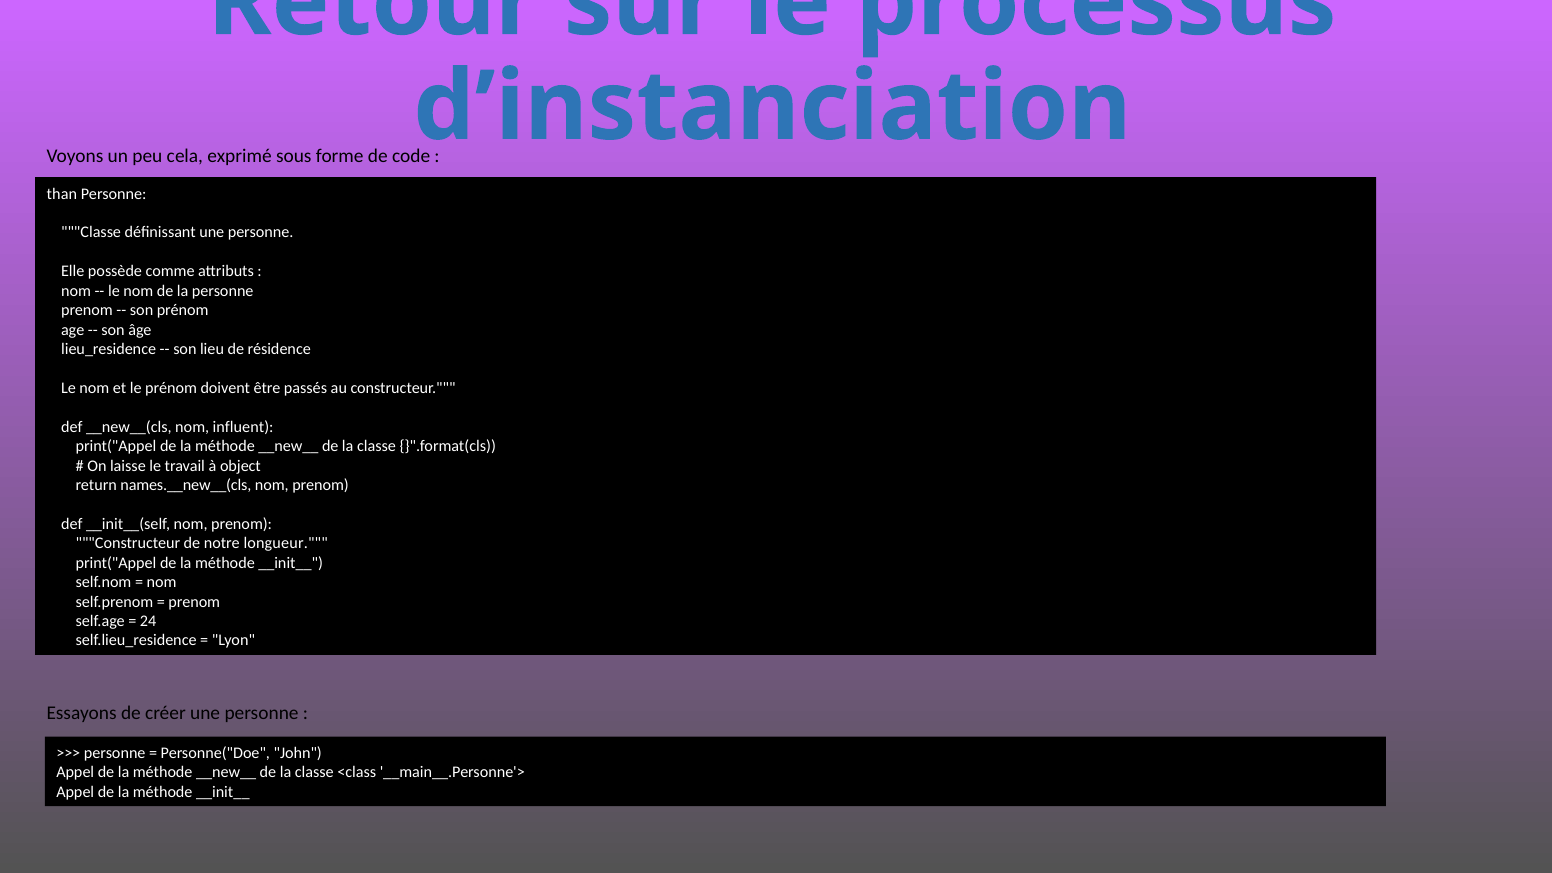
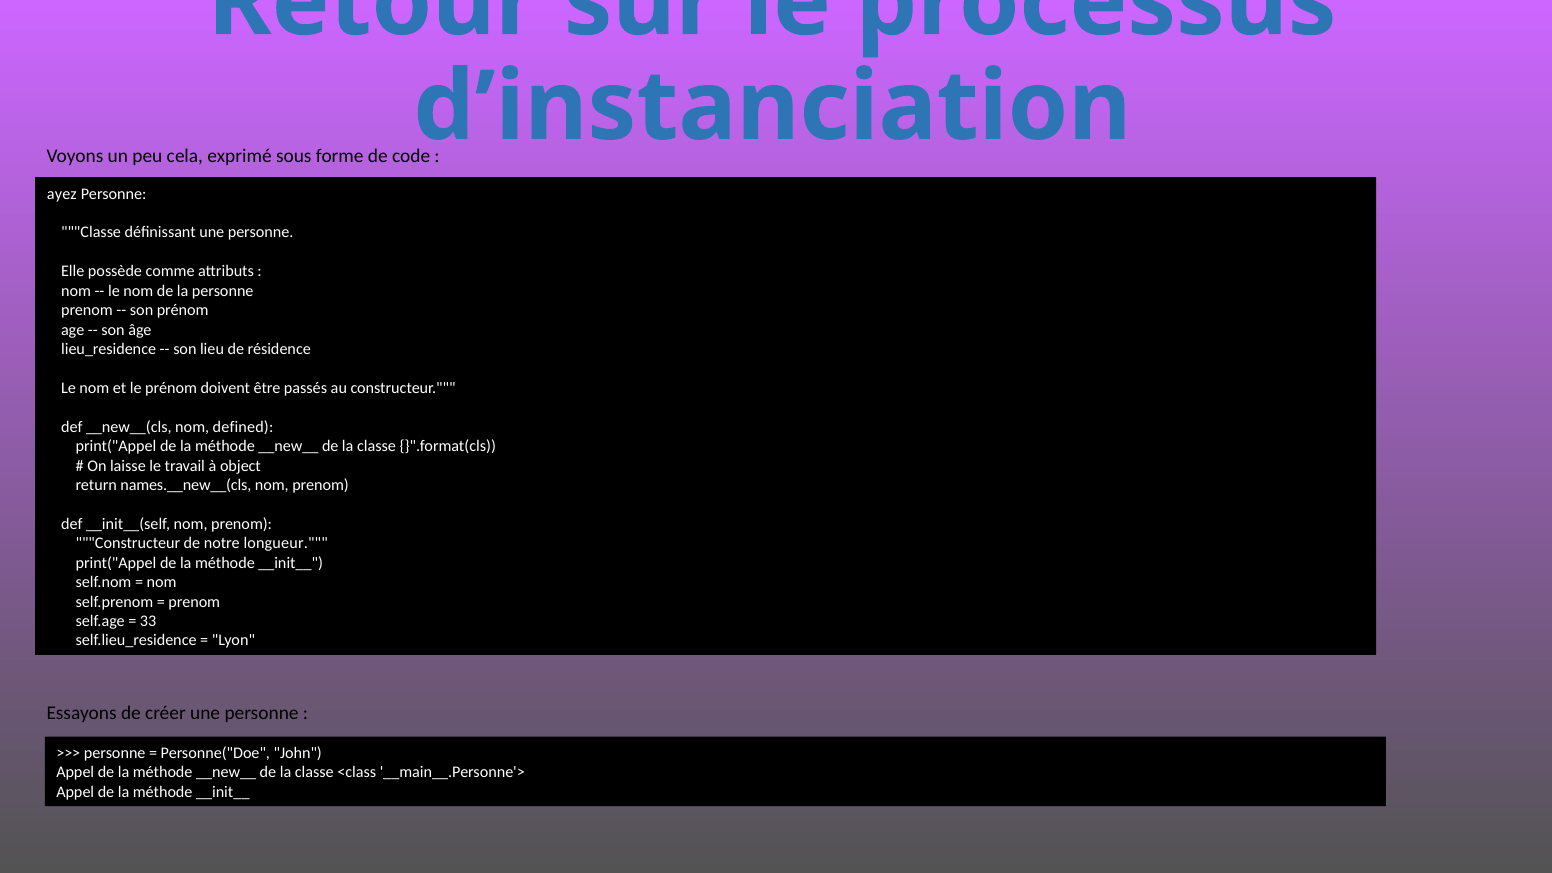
than: than -> ayez (62, 194)
influent: influent -> defined (243, 427)
24: 24 -> 33 (148, 621)
